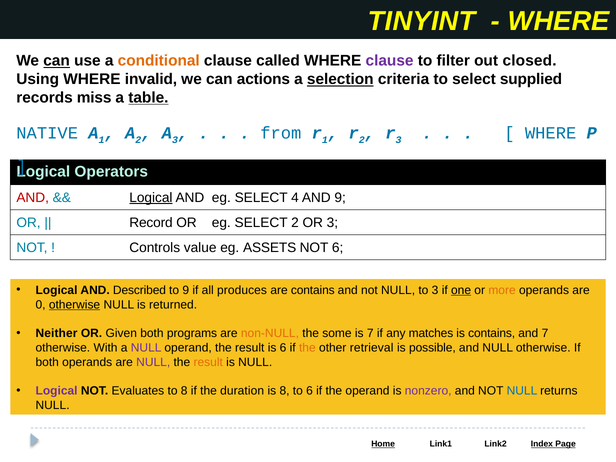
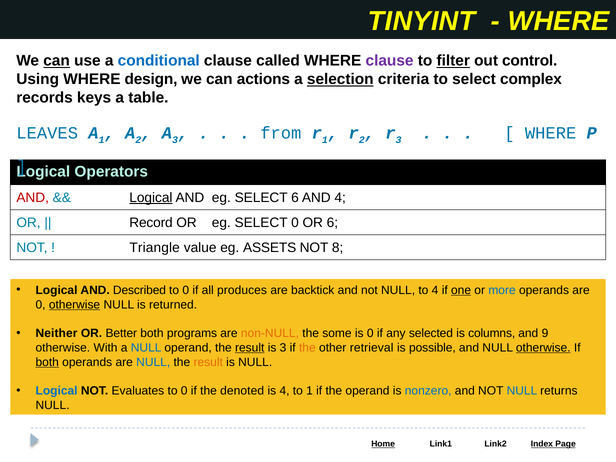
conditional colour: orange -> blue (159, 61)
filter underline: none -> present (453, 61)
closed: closed -> control (530, 61)
invalid: invalid -> design (151, 79)
supplied: supplied -> complex (531, 79)
miss: miss -> keys (94, 98)
table underline: present -> none (148, 98)
NATIVE: NATIVE -> LEAVES (47, 133)
SELECT 4: 4 -> 6 (295, 198)
AND 9: 9 -> 4 (340, 198)
SELECT 2: 2 -> 0 (295, 223)
OR 3: 3 -> 6 (332, 223)
Controls: Controls -> Triangle (155, 248)
NOT 6: 6 -> 8 (338, 248)
9: 9 -> 0 (186, 290)
are contains: contains -> backtick (313, 290)
to 3: 3 -> 4 (435, 290)
more colour: orange -> blue (502, 290)
Given: Given -> Better (121, 333)
is 7: 7 -> 0 (370, 333)
matches: matches -> selected (431, 333)
is contains: contains -> columns (492, 333)
and 7: 7 -> 9 (545, 333)
NULL colour: purple -> blue (146, 348)
result underline: none -> present (250, 348)
is 6: 6 -> 3 (283, 348)
otherwise underline: none -> present (543, 348)
both underline: none -> present (47, 362)
NULL colour: purple -> blue (153, 362)
Logical colour: purple -> blue (57, 391)
Evaluates to 8: 8 -> 0 (184, 391)
duration: duration -> denoted (242, 391)
is 8: 8 -> 4 (285, 391)
to 6: 6 -> 1 (309, 391)
nonzero colour: purple -> blue (428, 391)
